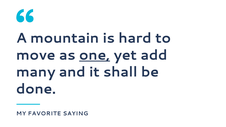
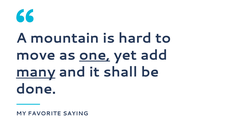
many underline: none -> present (36, 72)
